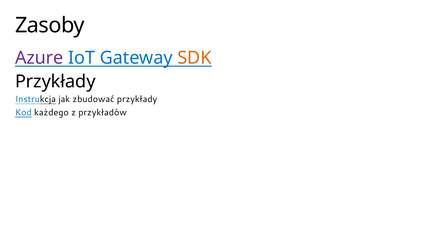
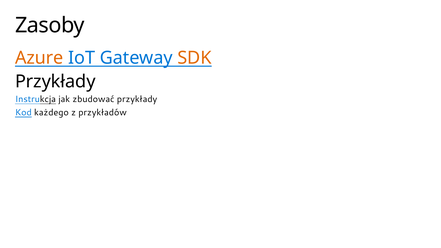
Azure colour: purple -> orange (39, 58)
